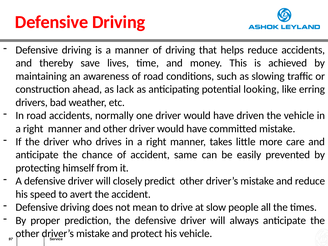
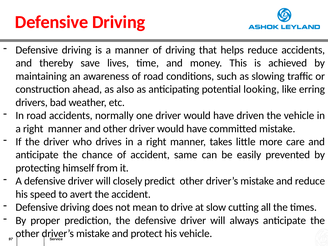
lack: lack -> also (125, 89)
people: people -> cutting (244, 207)
